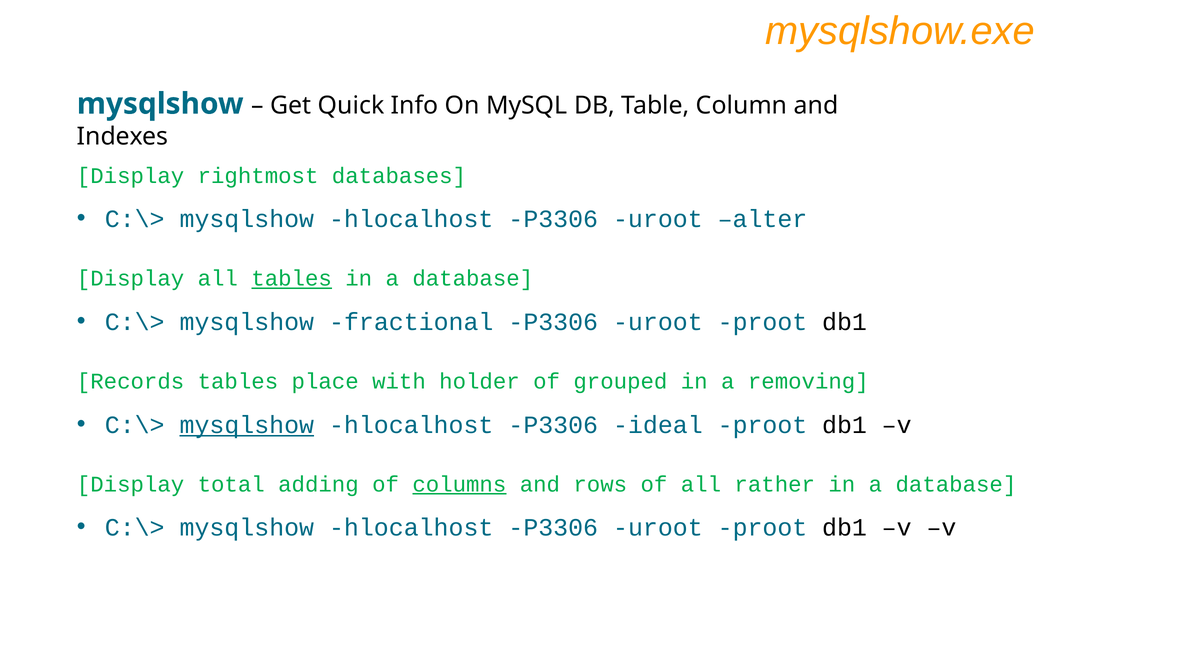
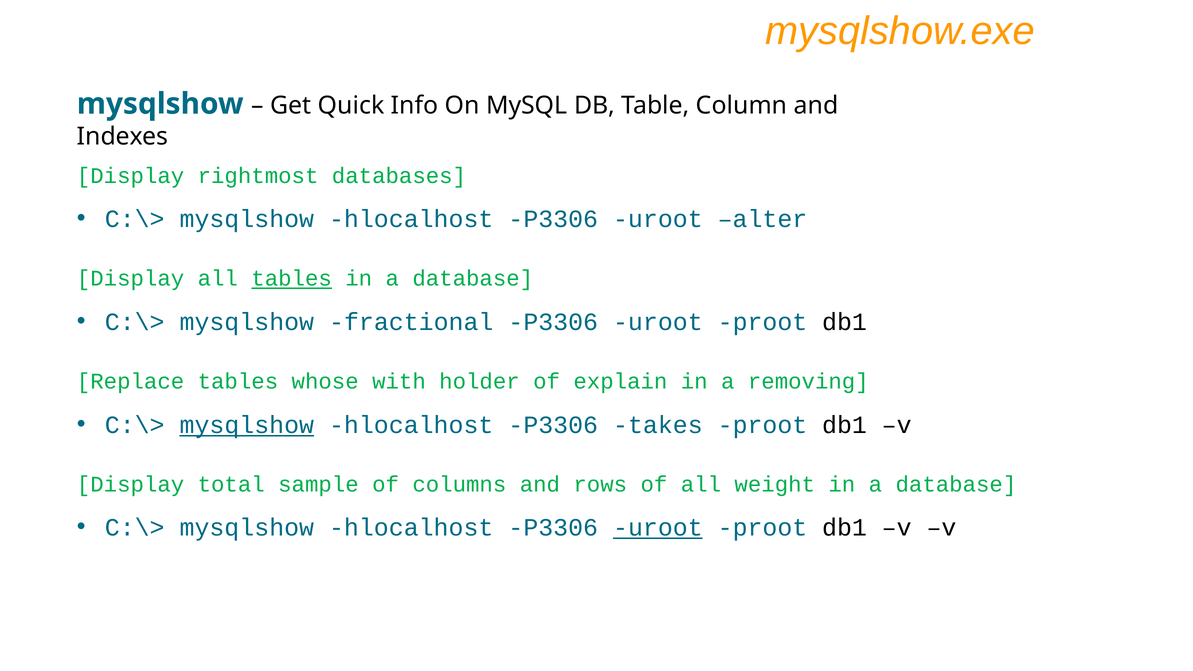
Records: Records -> Replace (131, 381)
place: place -> whose (325, 381)
grouped: grouped -> explain (620, 381)
ideal: ideal -> takes (658, 425)
adding: adding -> sample (318, 484)
columns underline: present -> none (459, 484)
rather: rather -> weight (775, 484)
uroot underline: none -> present (658, 528)
